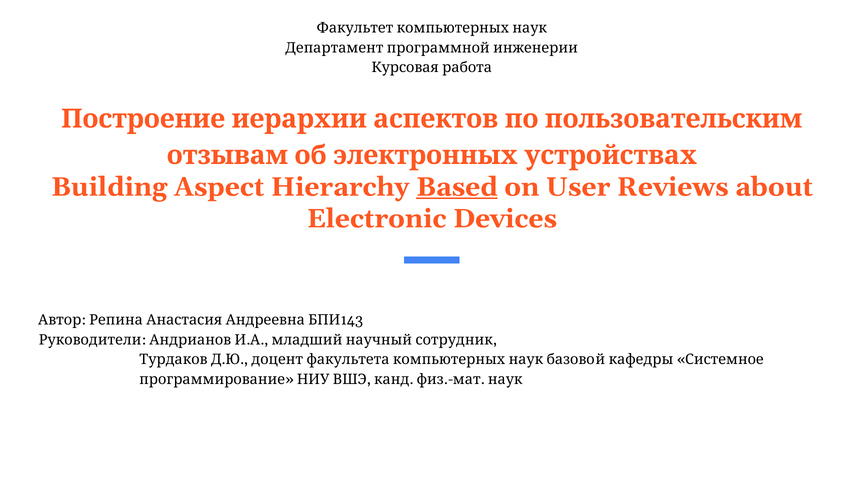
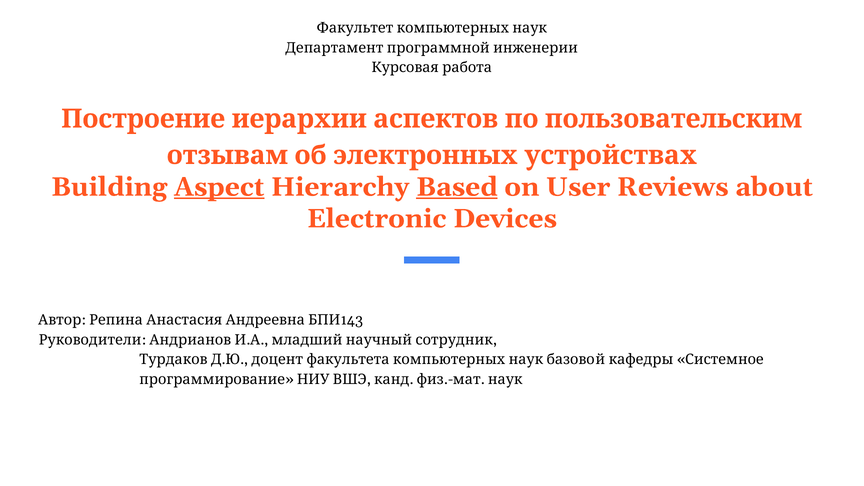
Aspect underline: none -> present (219, 187)
